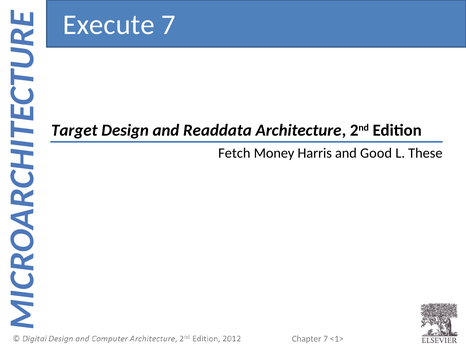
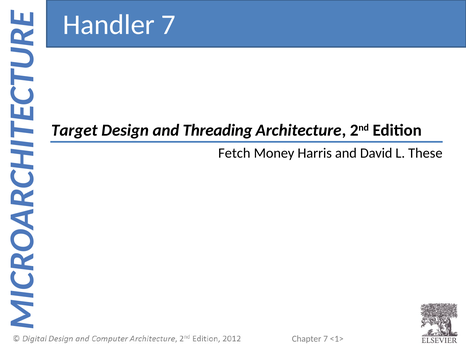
Execute: Execute -> Handler (109, 25)
Readdata: Readdata -> Threading (218, 130)
Good: Good -> David (376, 153)
